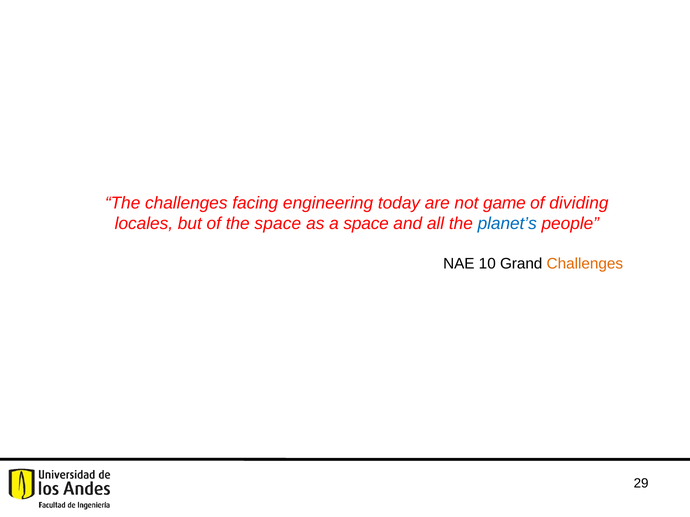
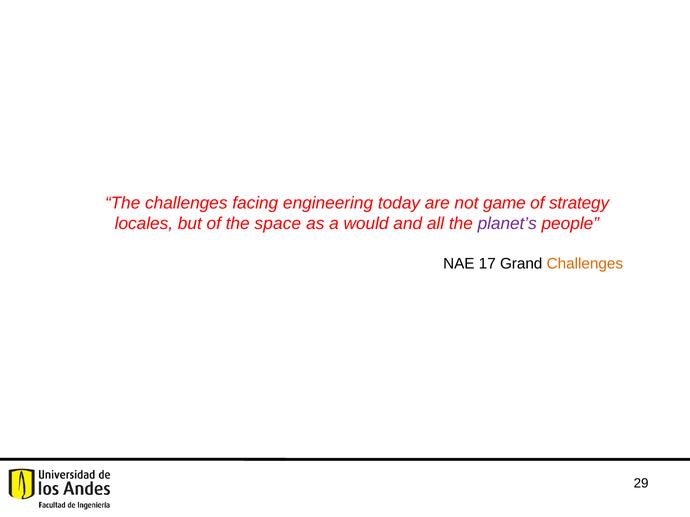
dividing: dividing -> strategy (579, 203)
a space: space -> would (366, 224)
planet’s colour: blue -> purple (507, 224)
10: 10 -> 17 (487, 264)
